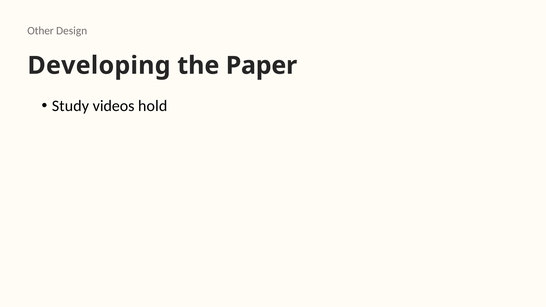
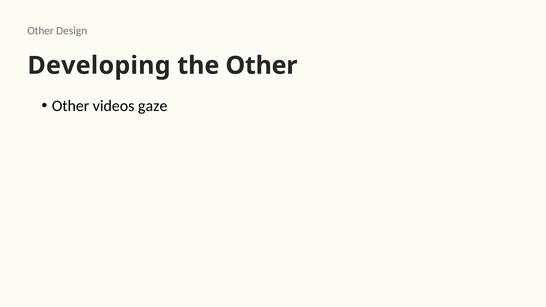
the Paper: Paper -> Other (261, 66)
Study: Study -> Other (71, 106)
hold: hold -> gaze (153, 106)
